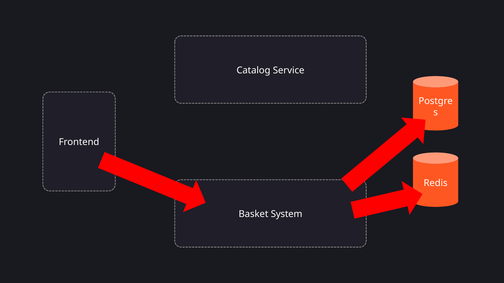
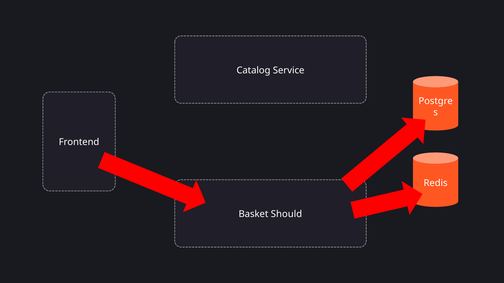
System: System -> Should (286, 214)
